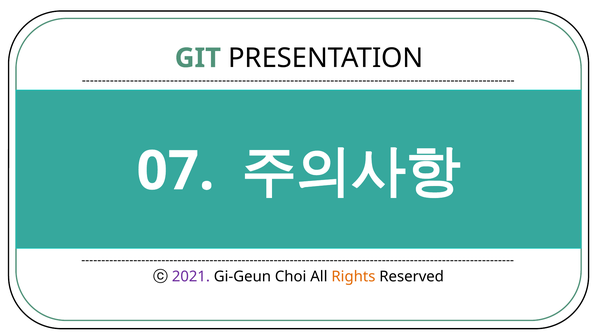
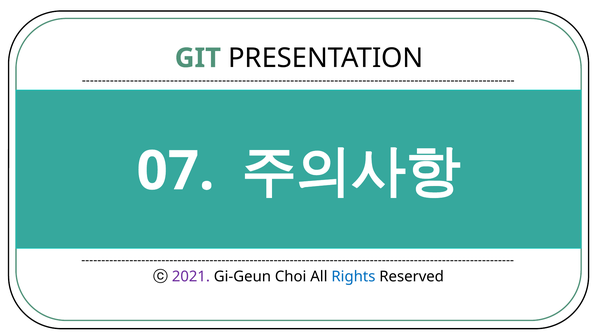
Rights colour: orange -> blue (353, 276)
